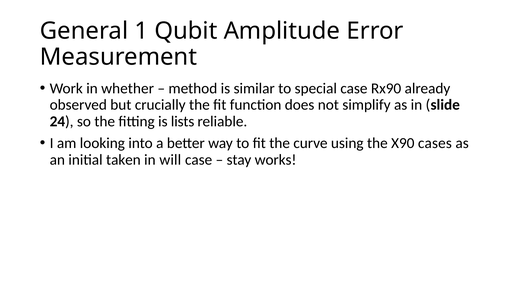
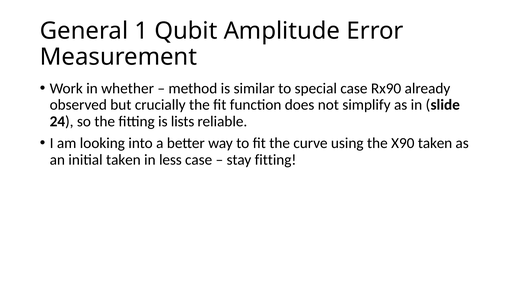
X90 cases: cases -> taken (435, 143)
will: will -> less (170, 160)
stay works: works -> fitting (276, 160)
